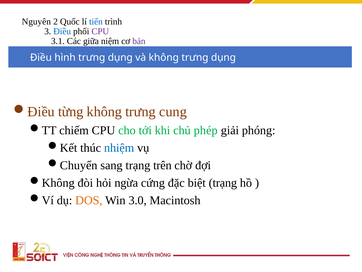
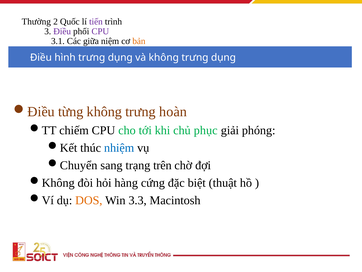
Nguyên: Nguyên -> Thường (36, 22)
tiến colour: blue -> purple (96, 22)
Điều colour: blue -> purple (62, 31)
bản colour: purple -> orange (139, 41)
cung: cung -> hoàn (173, 112)
phép: phép -> phục (206, 130)
ngừa: ngừa -> hàng (126, 183)
biệt trạng: trạng -> thuật (223, 183)
3.0: 3.0 -> 3.3 (138, 200)
